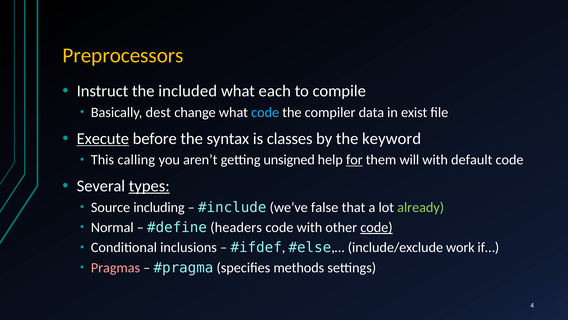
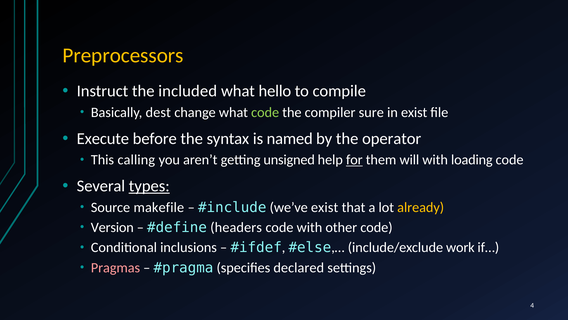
each: each -> hello (275, 91)
code colour: light blue -> light green (265, 112)
data: data -> sure (371, 112)
Execute underline: present -> none (103, 138)
classes: classes -> named (290, 138)
keyword: keyword -> operator (392, 138)
default: default -> loading (472, 160)
including: including -> makefile (159, 207)
we’ve false: false -> exist (325, 207)
already colour: light green -> yellow (421, 207)
Normal: Normal -> Version (112, 227)
code underline: present -> none (376, 227)
methods: methods -> declared (299, 267)
